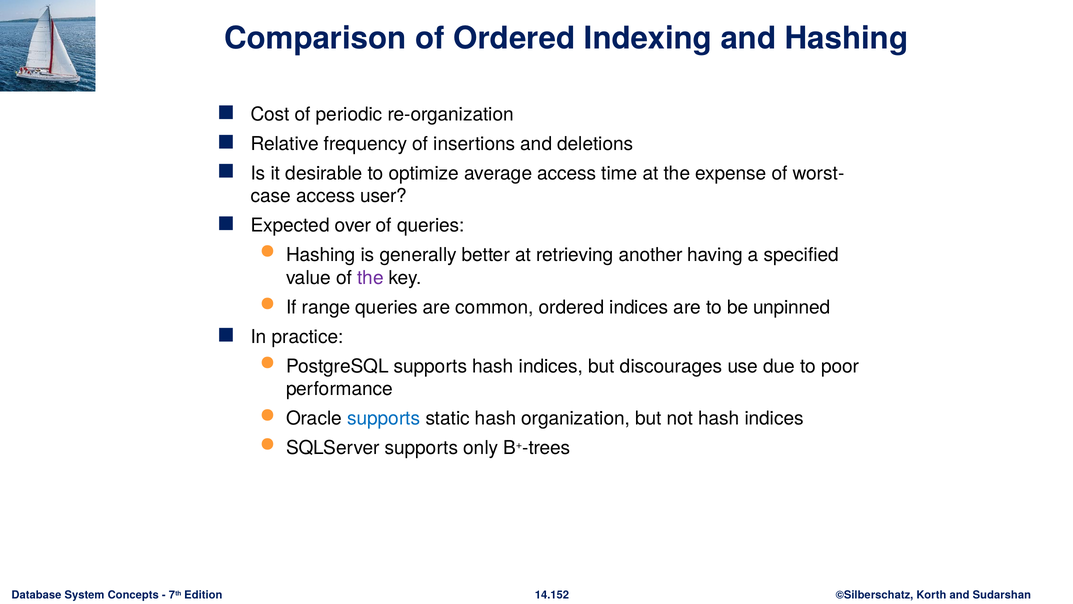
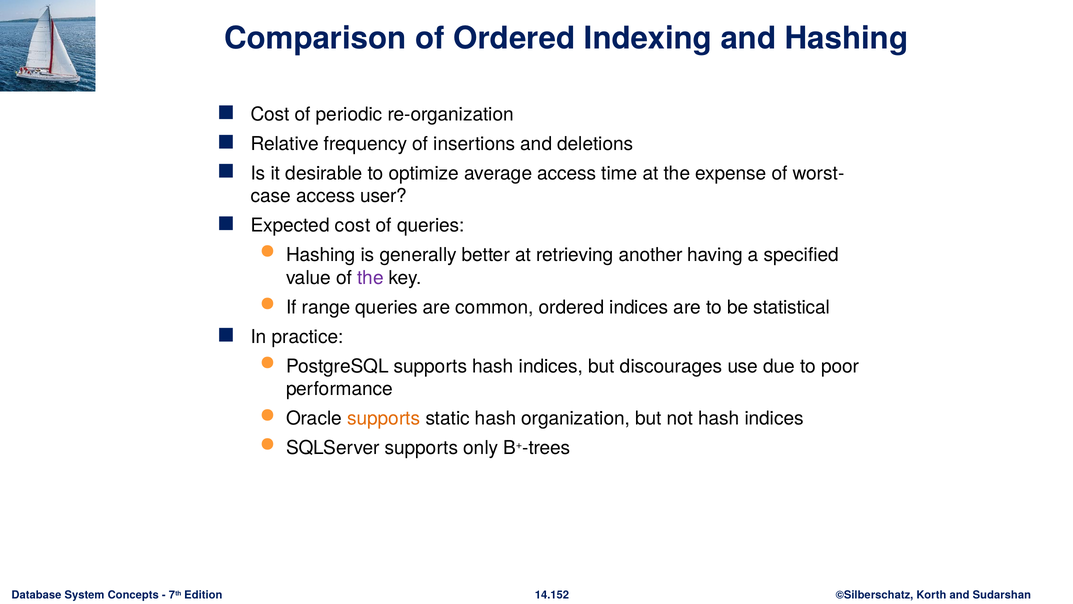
Expected over: over -> cost (353, 225)
unpinned: unpinned -> statistical (792, 307)
supports colour: blue -> orange (384, 418)
